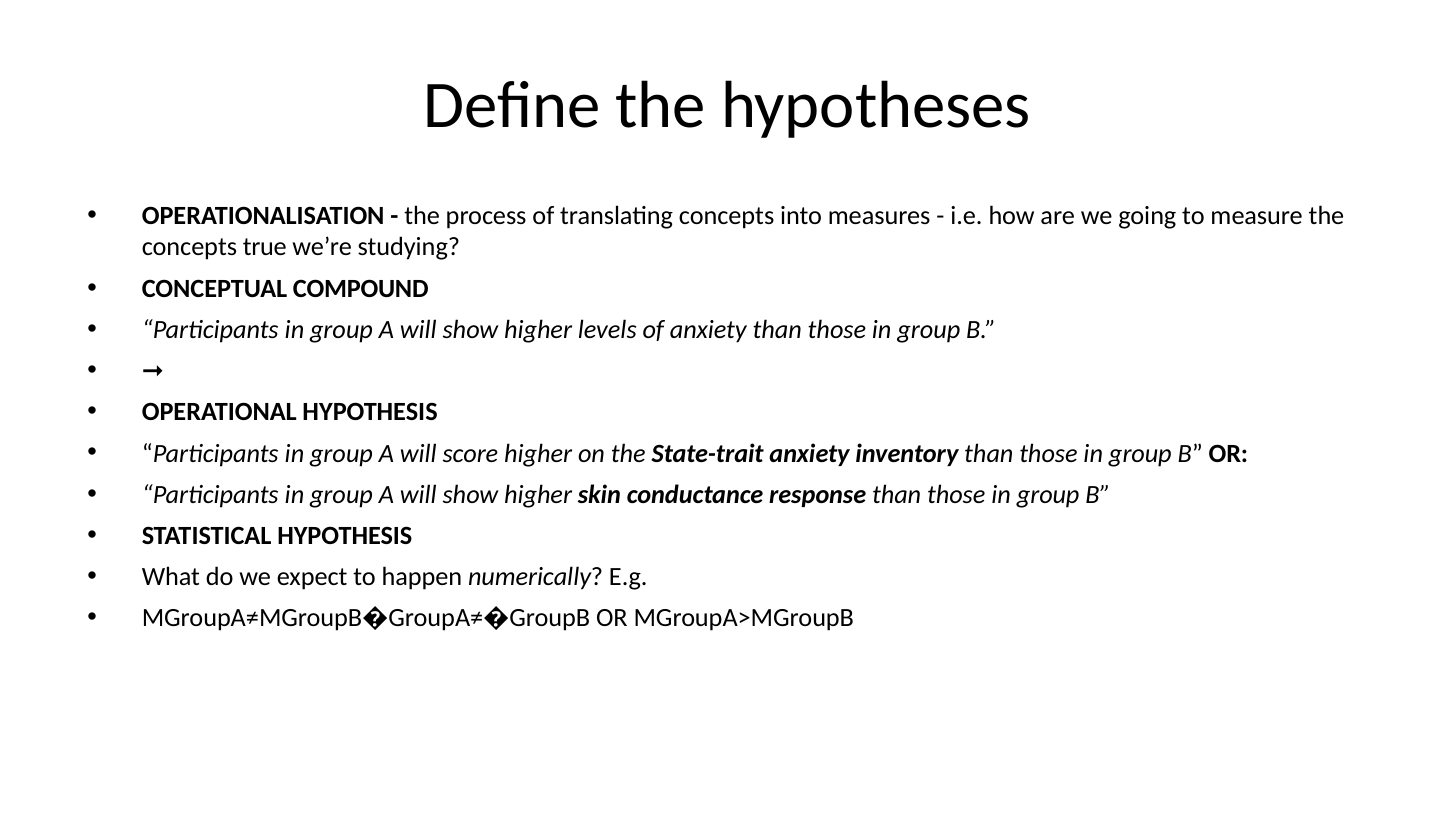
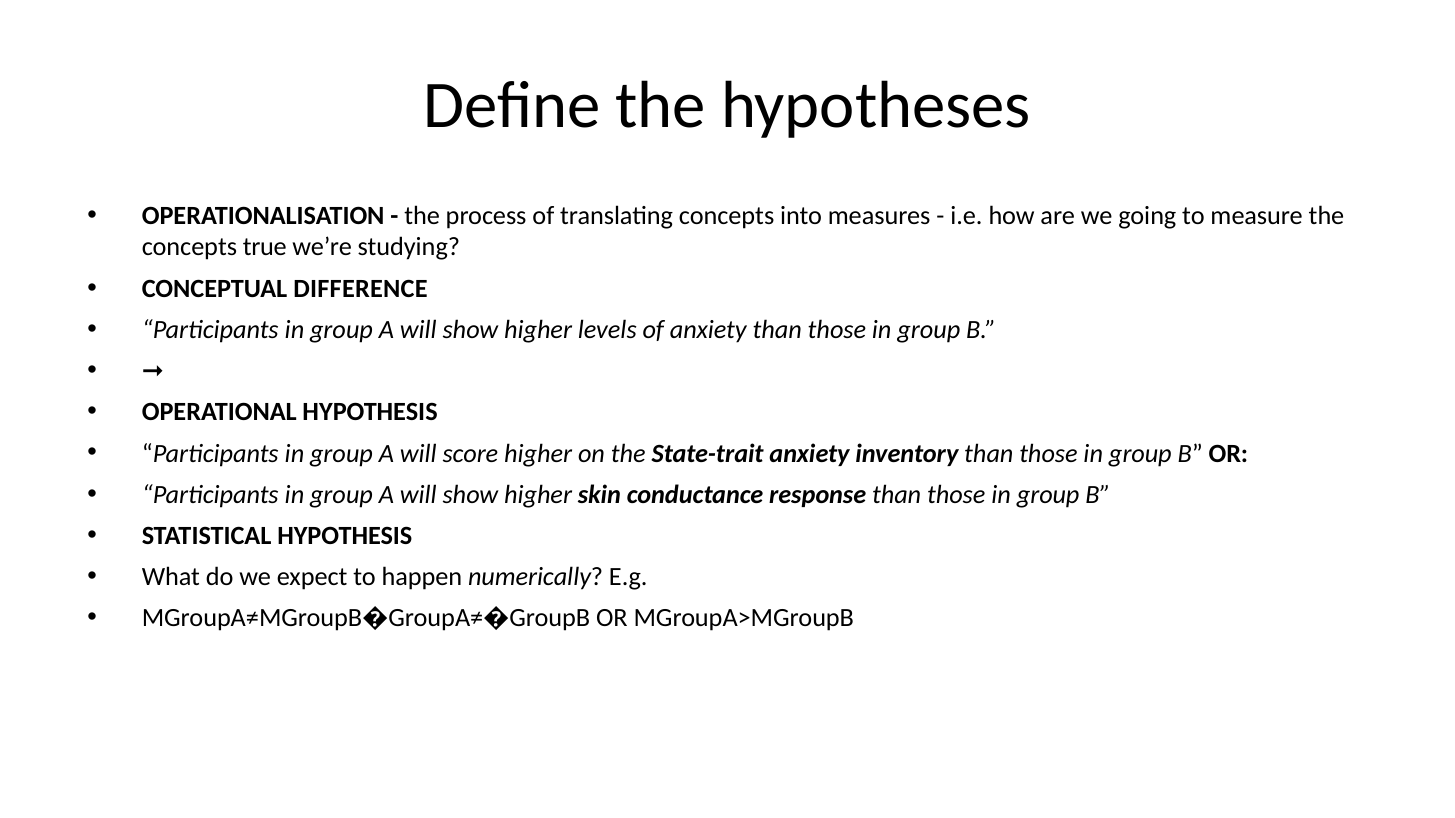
COMPOUND: COMPOUND -> DIFFERENCE (361, 289)
